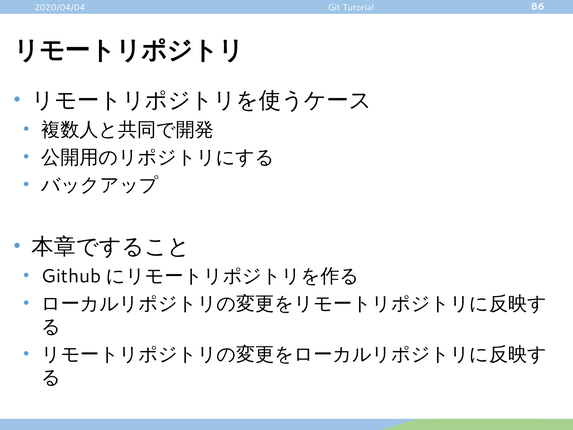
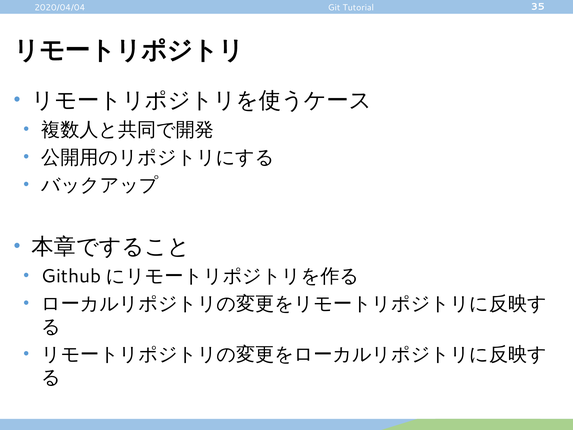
86: 86 -> 35 (538, 7)
